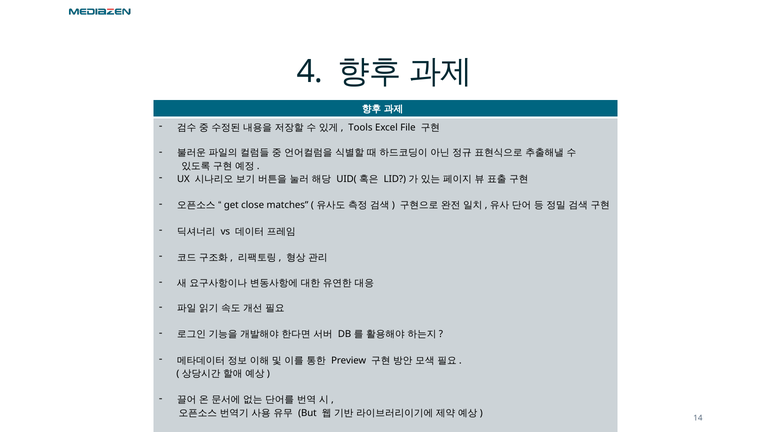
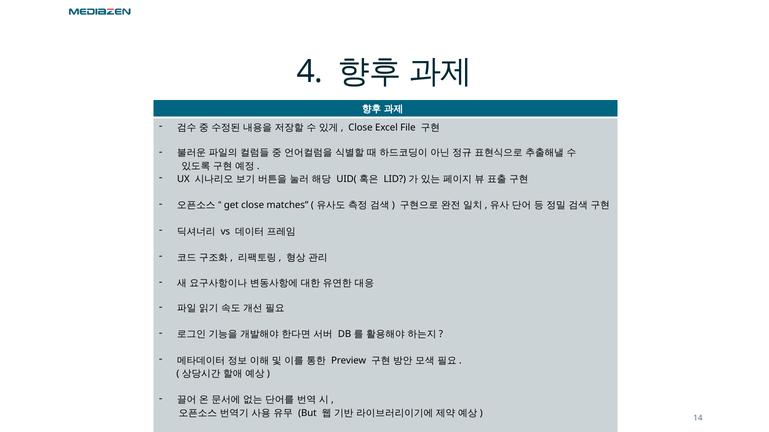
Tools: Tools -> Close (360, 128)
